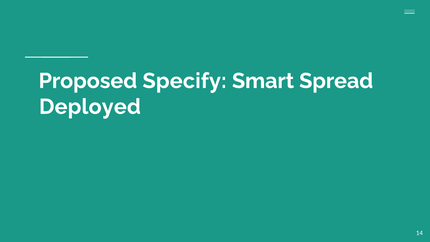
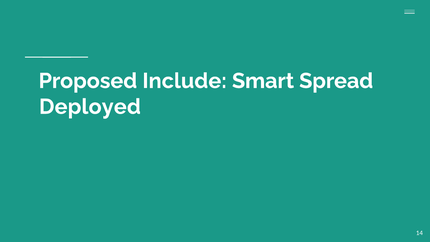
Specify: Specify -> Include (185, 81)
